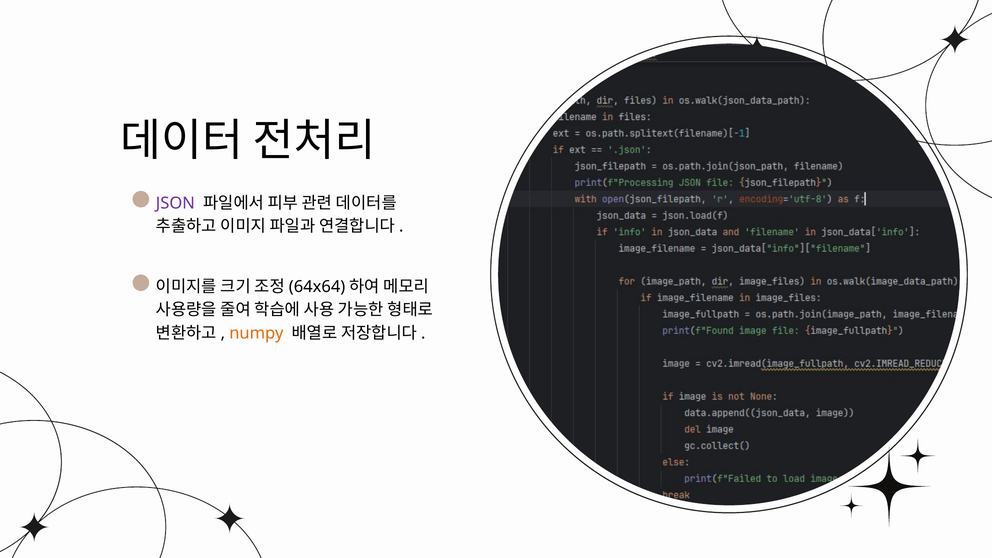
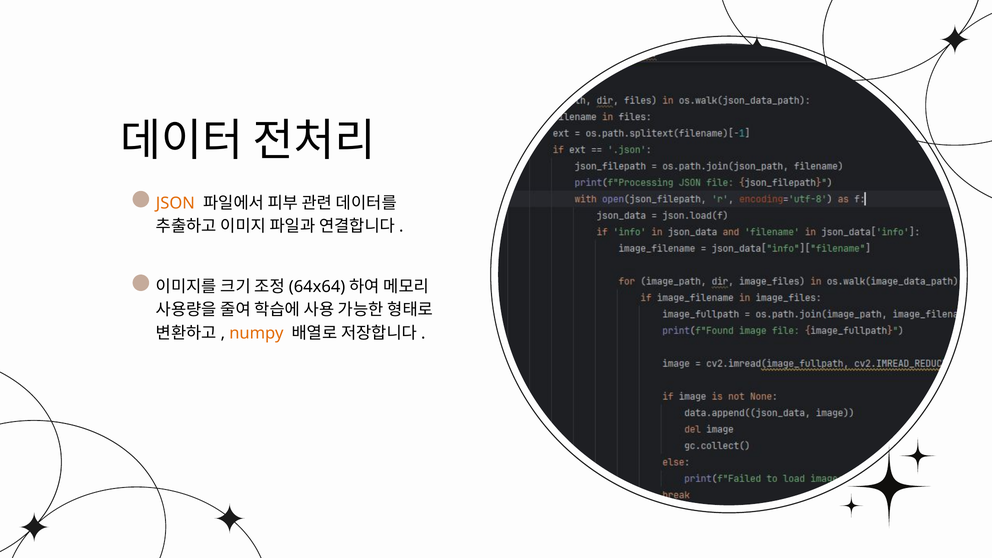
JSON colour: purple -> orange (175, 203)
